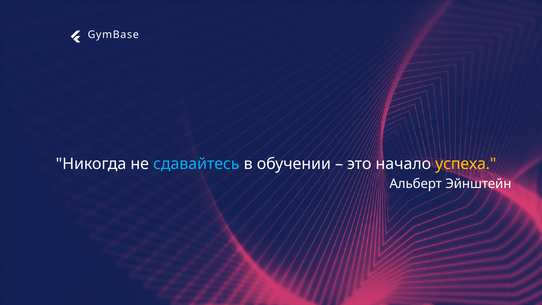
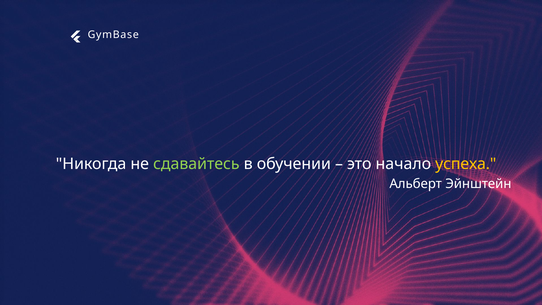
сдавайтесь colour: light blue -> light green (196, 164)
